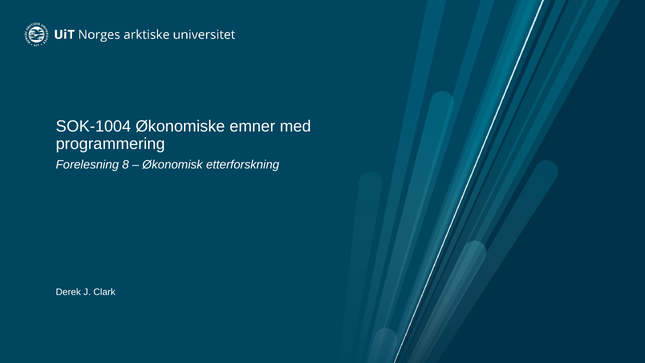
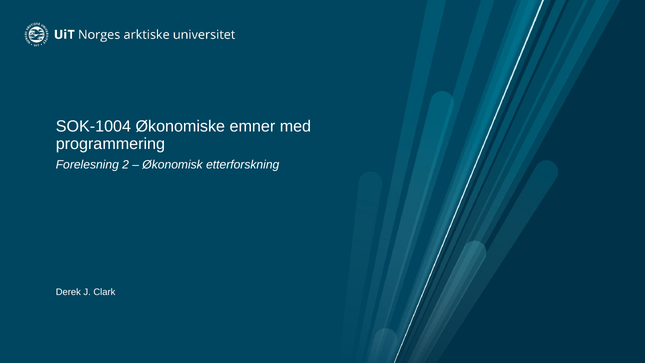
8: 8 -> 2 (126, 165)
